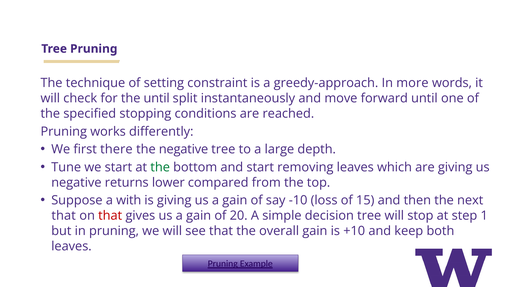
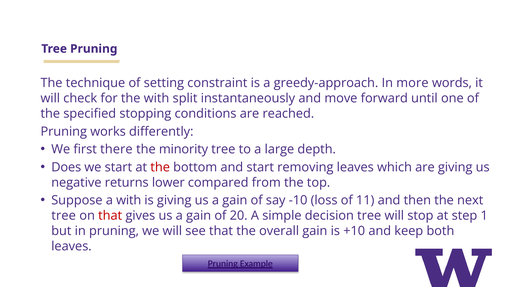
the until: until -> with (157, 98)
the negative: negative -> minority (184, 149)
Tune: Tune -> Does (66, 167)
the colour: green -> red (160, 167)
15: 15 -> 11 (365, 200)
that: that -> tree (64, 216)
